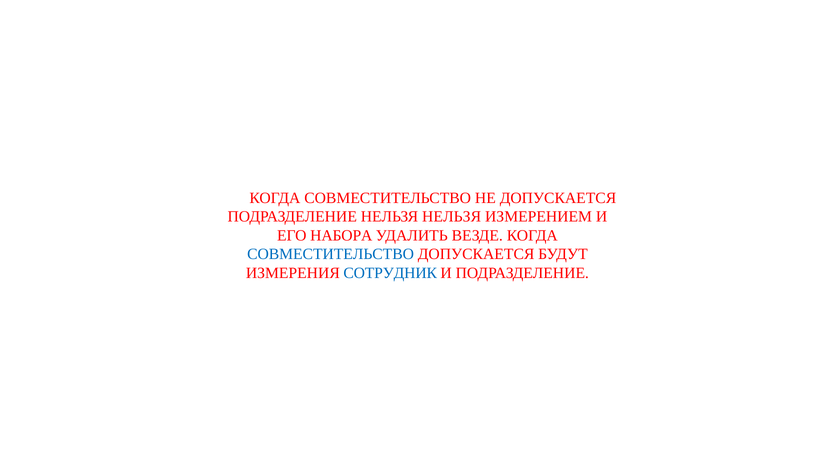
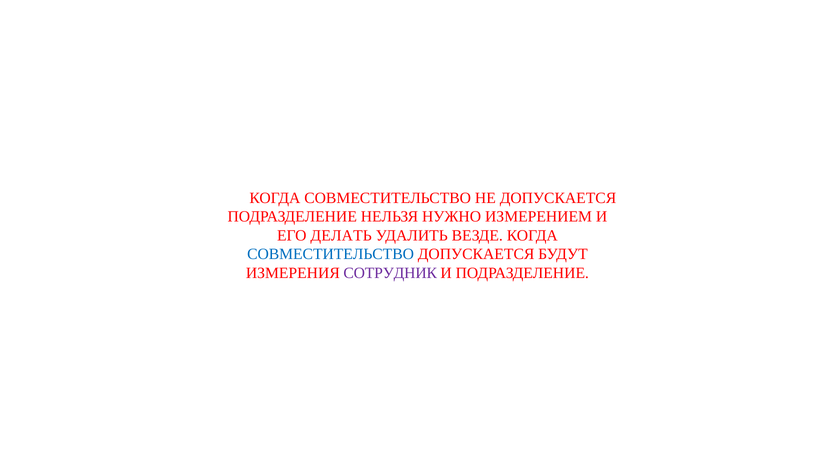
НЕЛЬЗЯ НЕЛЬЗЯ: НЕЛЬЗЯ -> НУЖНО (452, 217)
НАБОРА: НАБОРА -> ДЕЛАТЬ (341, 235)
СОТРУДНИК colour: blue -> purple (390, 273)
